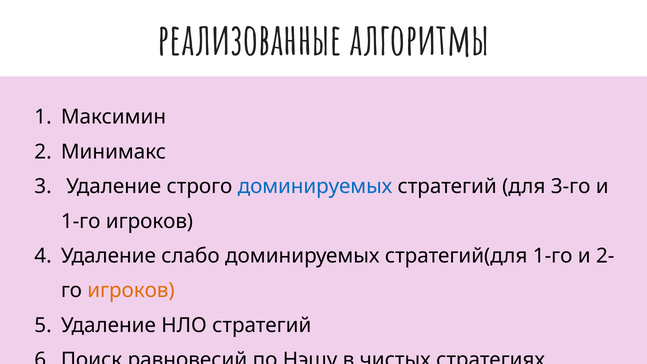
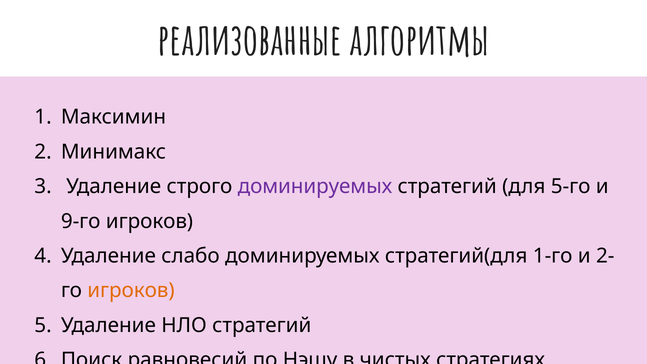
доминируемых colour: blue -> purple (315, 187)
3-го: 3-го -> 5-го (571, 187)
1-го: 1-го -> 9-го (81, 221)
